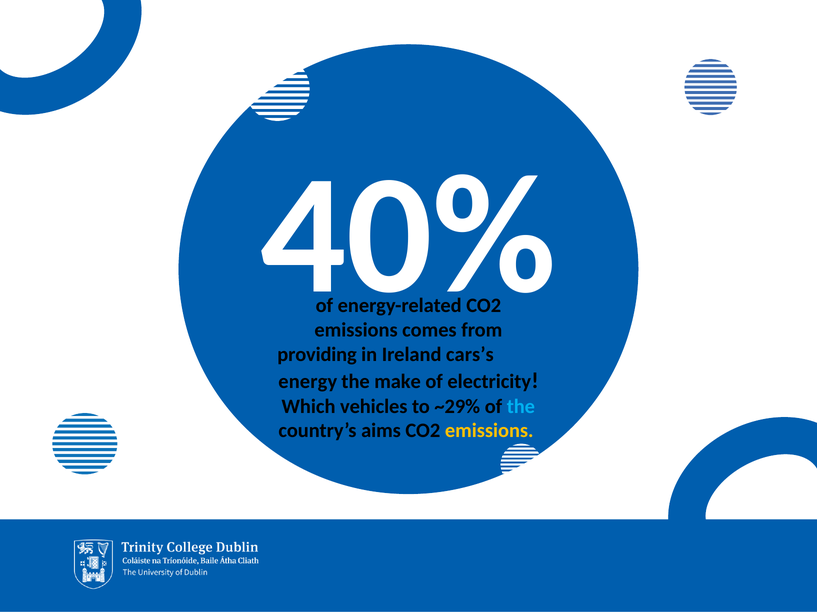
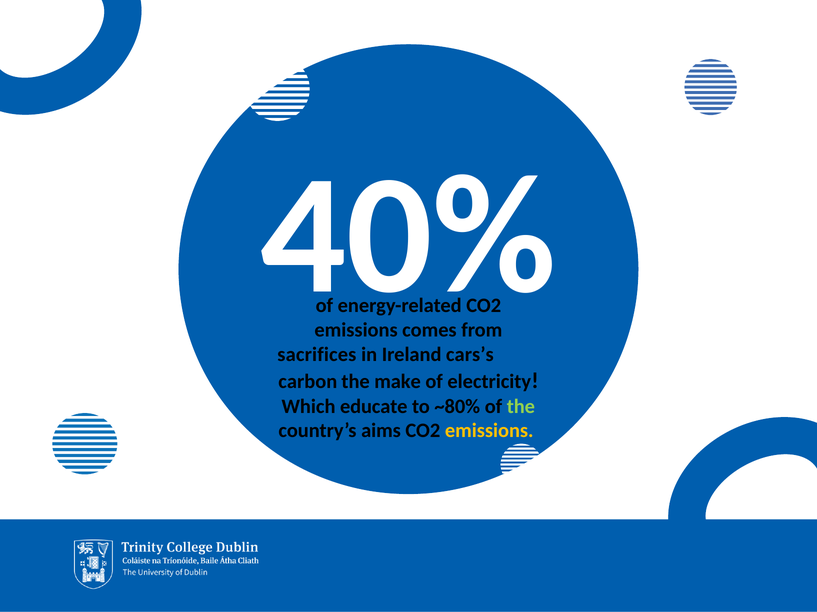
providing: providing -> sacrifices (317, 355)
energy: energy -> carbon (308, 382)
vehicles: vehicles -> educate (374, 407)
~29%: ~29% -> ~80% (457, 407)
the colour: light blue -> light green (521, 407)
